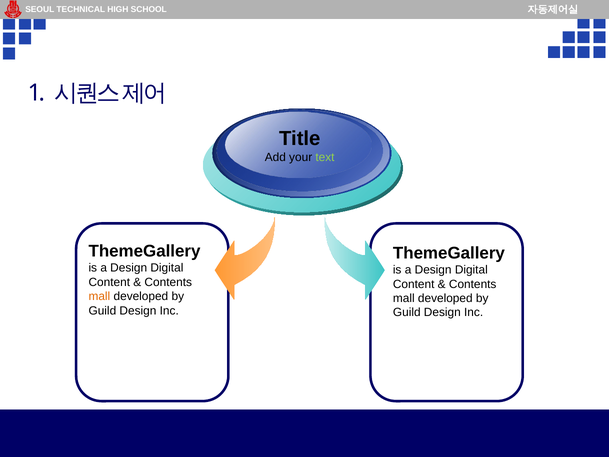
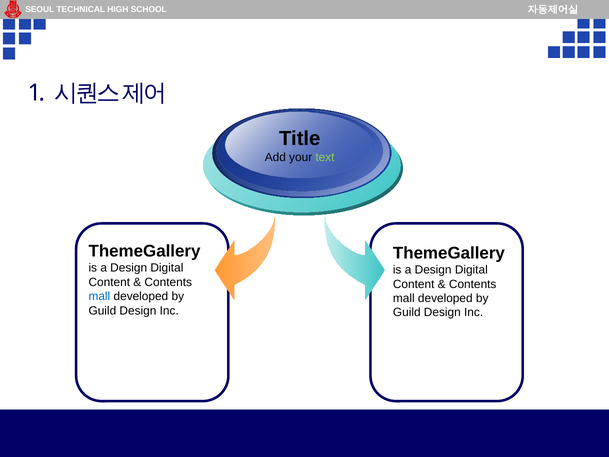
mall colour: orange -> blue (99, 296)
